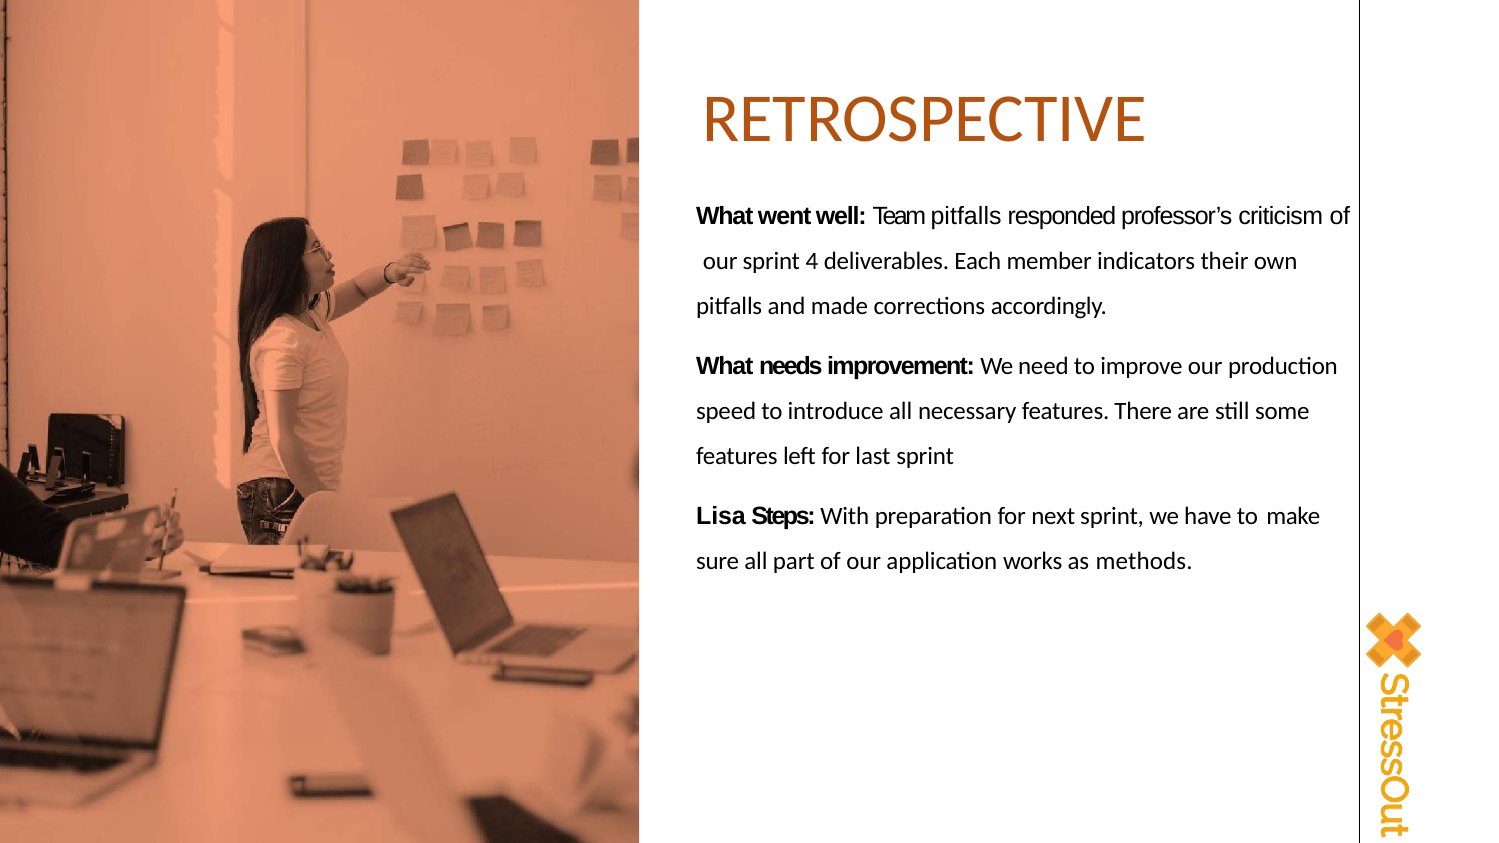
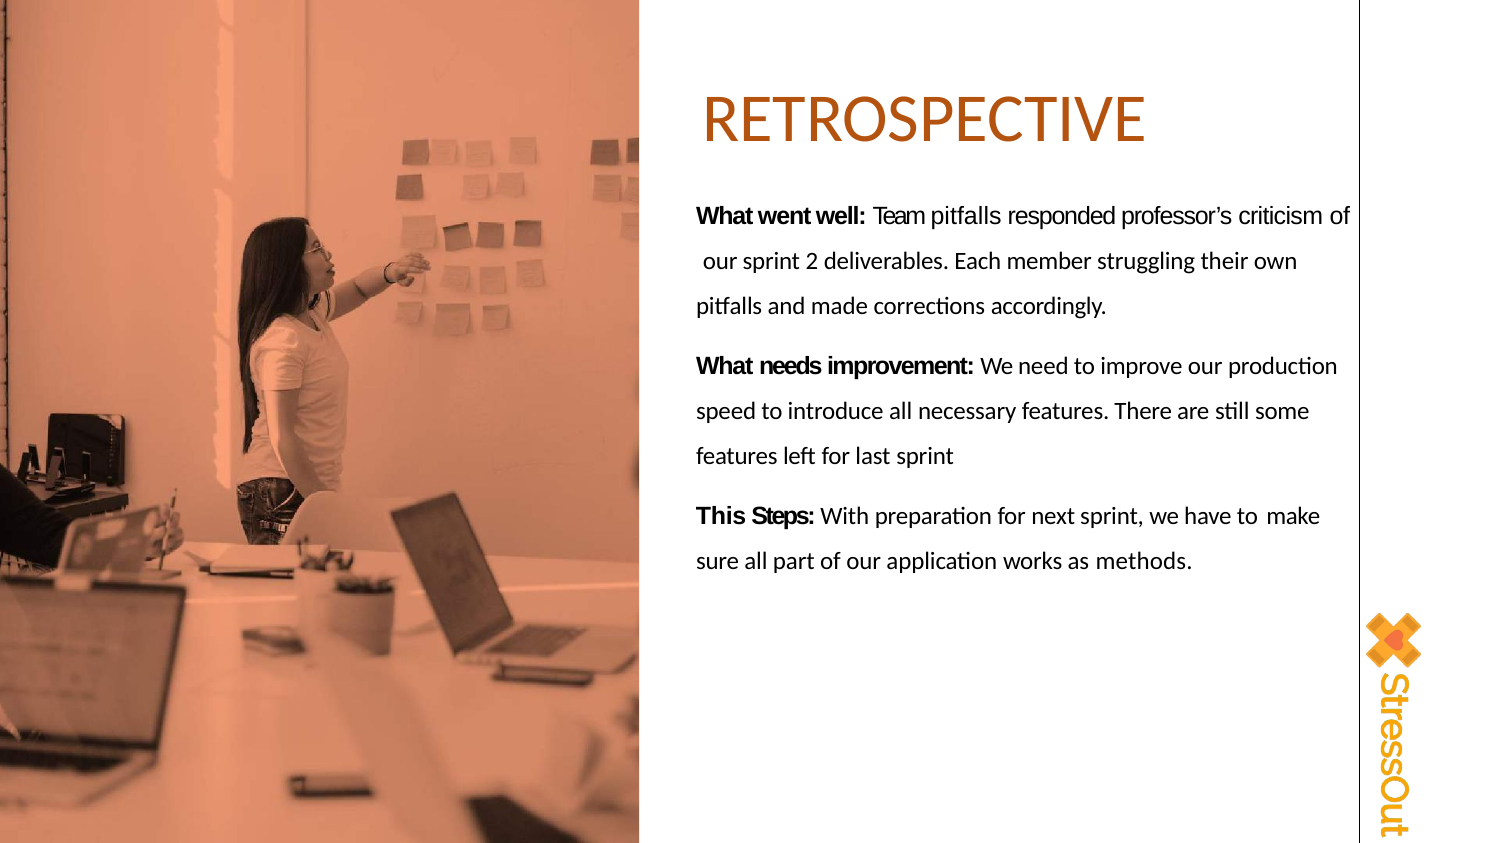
4: 4 -> 2 (812, 261)
indicators: indicators -> struggling (1146, 261)
Lisa: Lisa -> This (721, 517)
